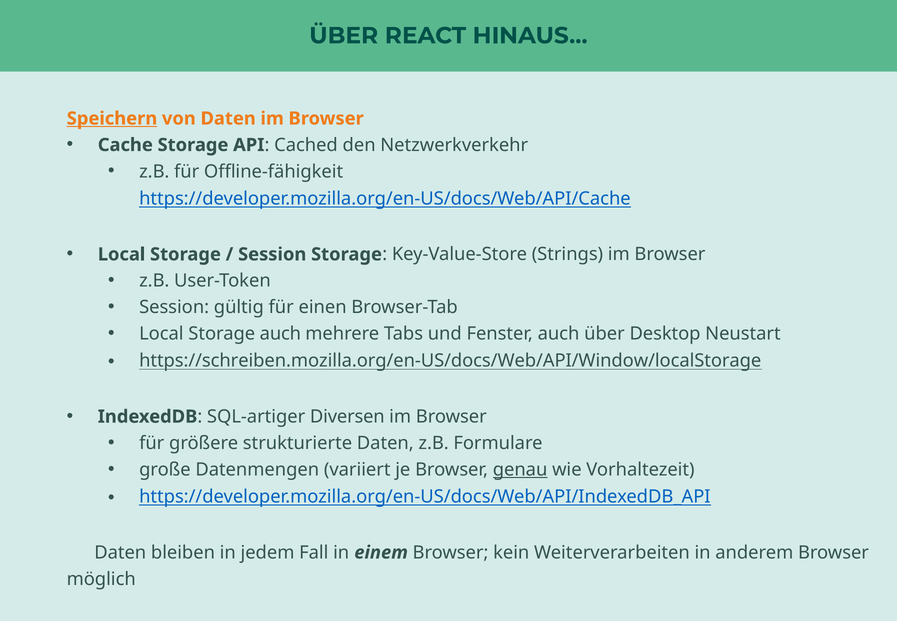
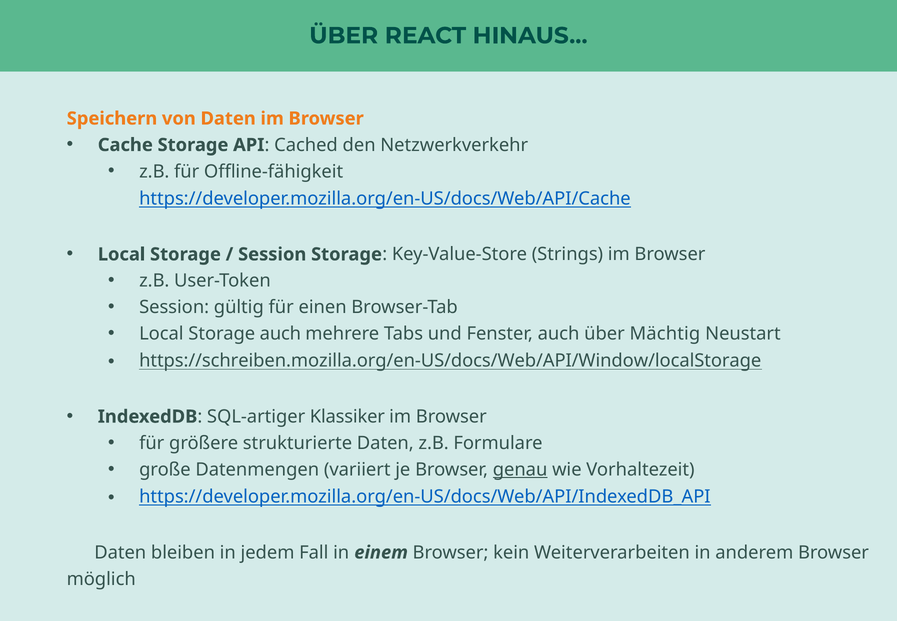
Speichern underline: present -> none (112, 119)
Desktop: Desktop -> Mächtig (665, 334)
Diversen: Diversen -> Klassiker (347, 417)
